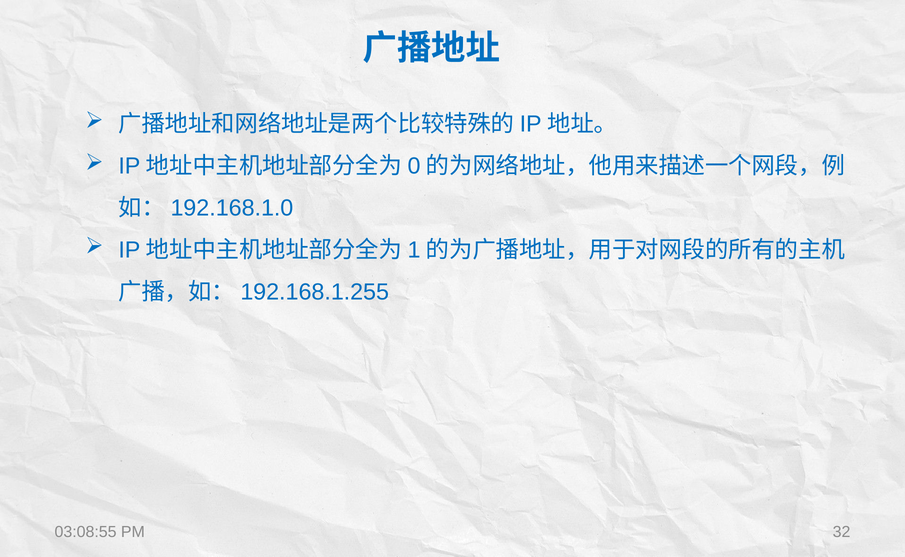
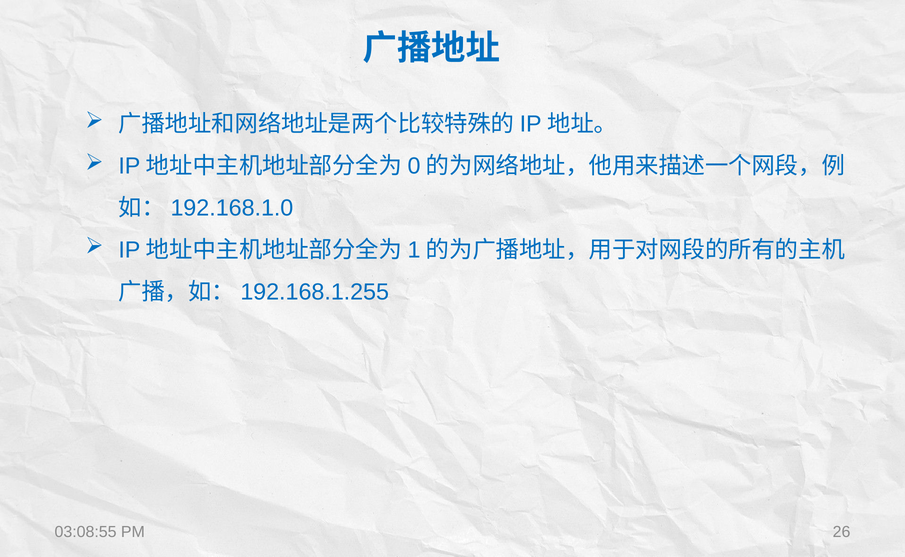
32: 32 -> 26 (842, 532)
